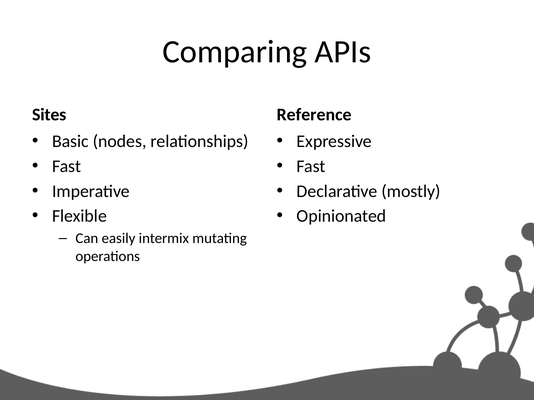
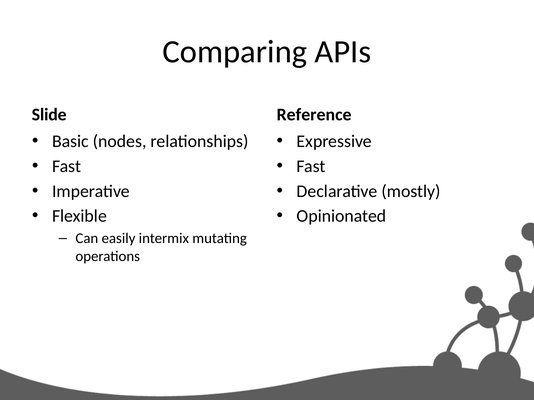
Sites: Sites -> Slide (49, 115)
